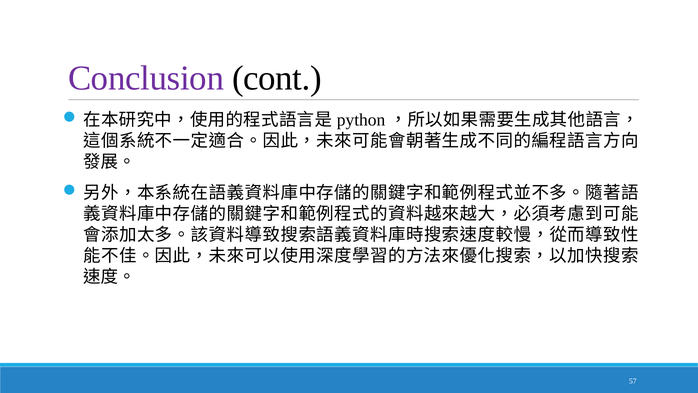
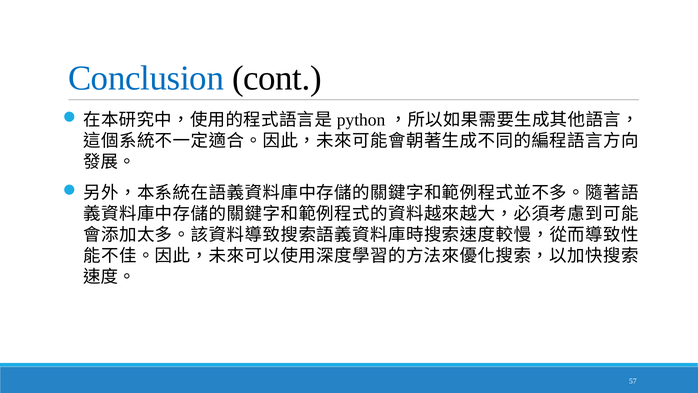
Conclusion colour: purple -> blue (146, 78)
